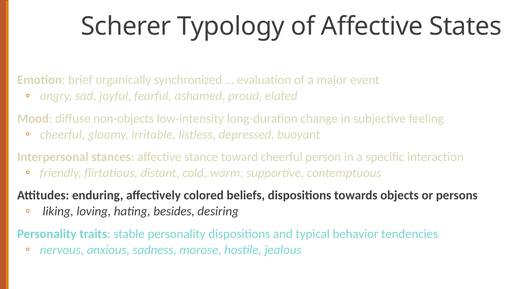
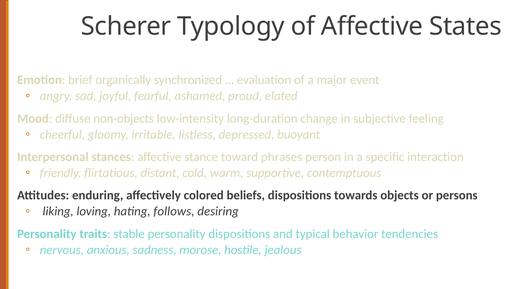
toward cheerful: cheerful -> phrases (282, 157)
besides: besides -> follows (174, 211)
